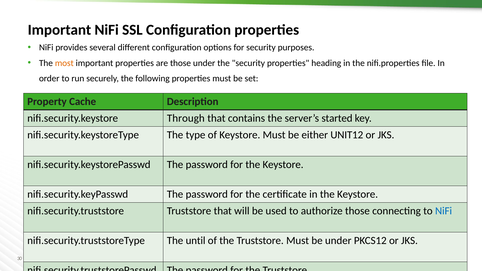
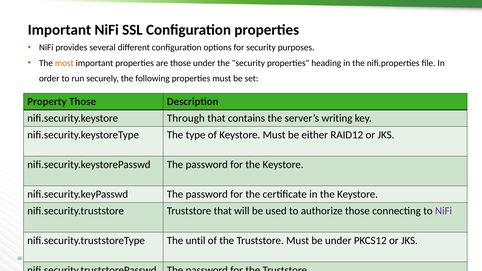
Property Cache: Cache -> Those (83, 102)
started: started -> writing (337, 118)
UNIT12: UNIT12 -> RAID12 (347, 135)
NiFi colour: blue -> purple (444, 211)
